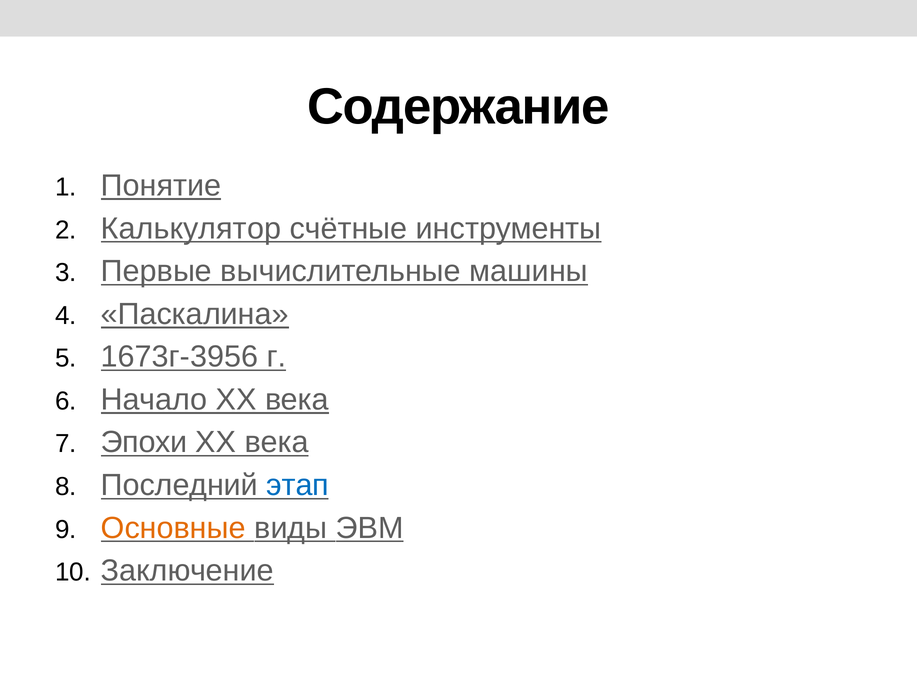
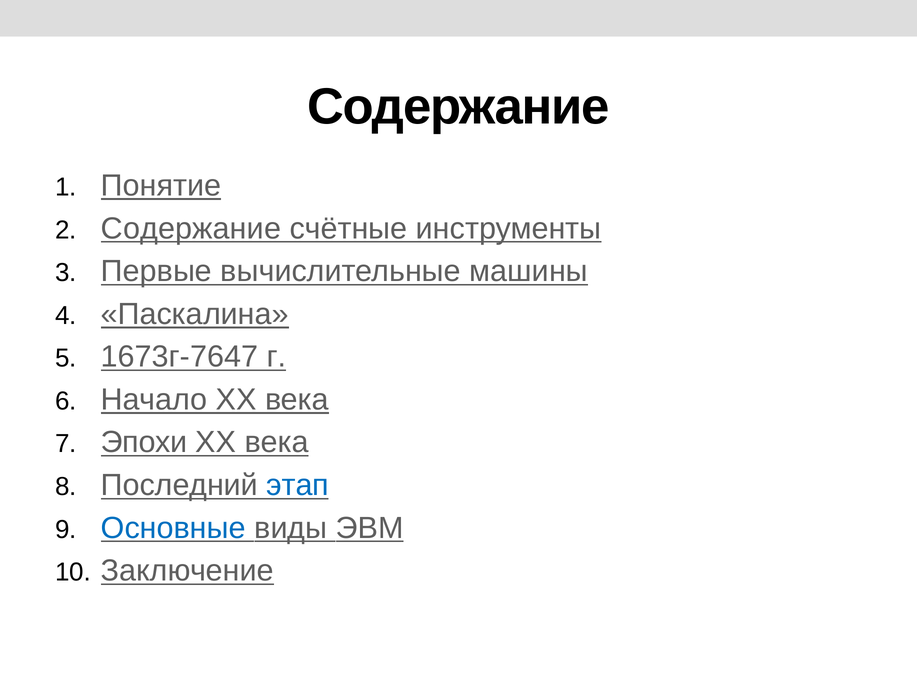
Калькулятор: Калькулятор -> Содержание (191, 228)
1673г-3956: 1673г-3956 -> 1673г-7647 (179, 357)
Основные colour: orange -> blue (173, 528)
